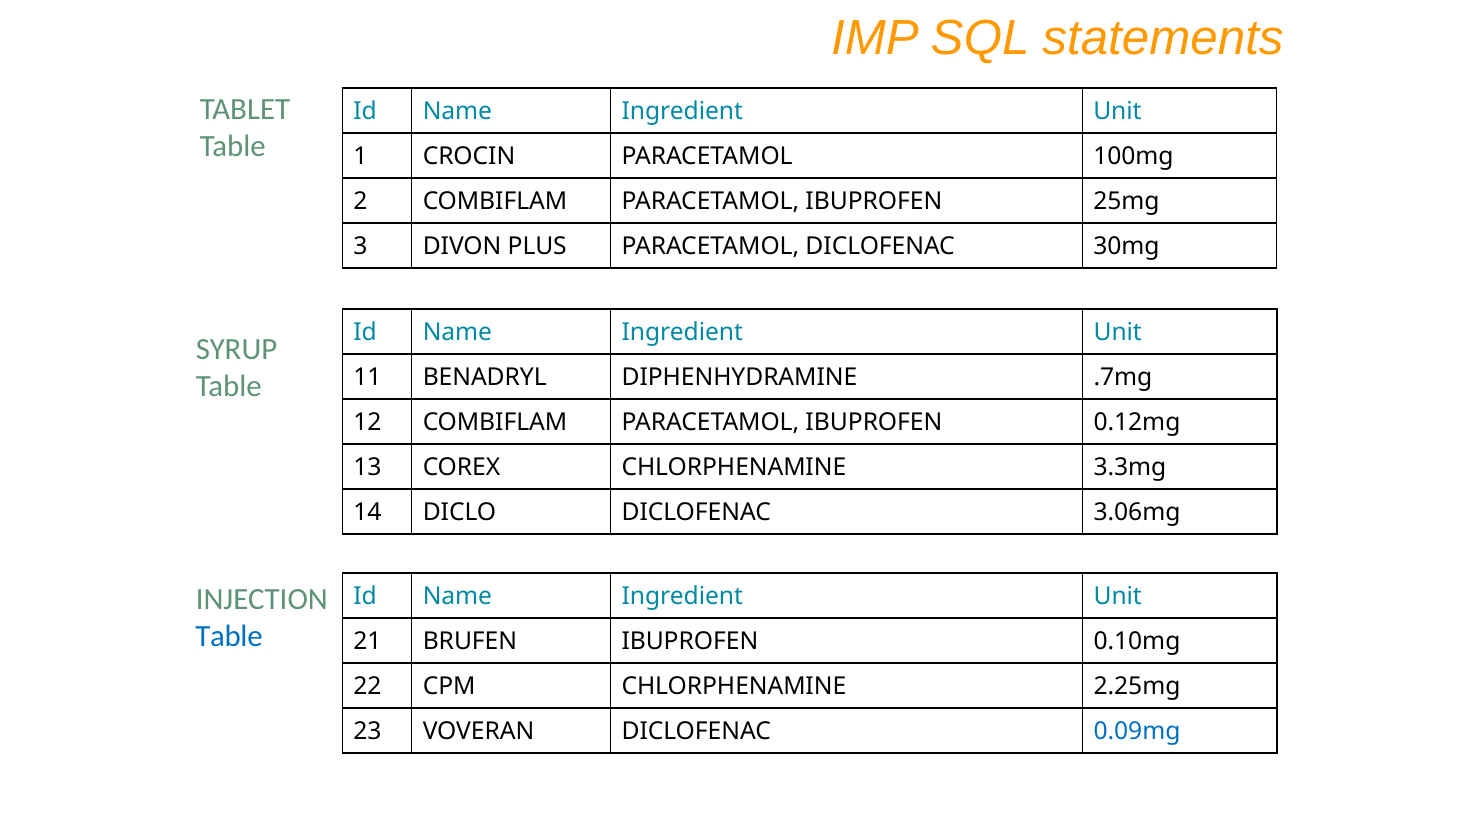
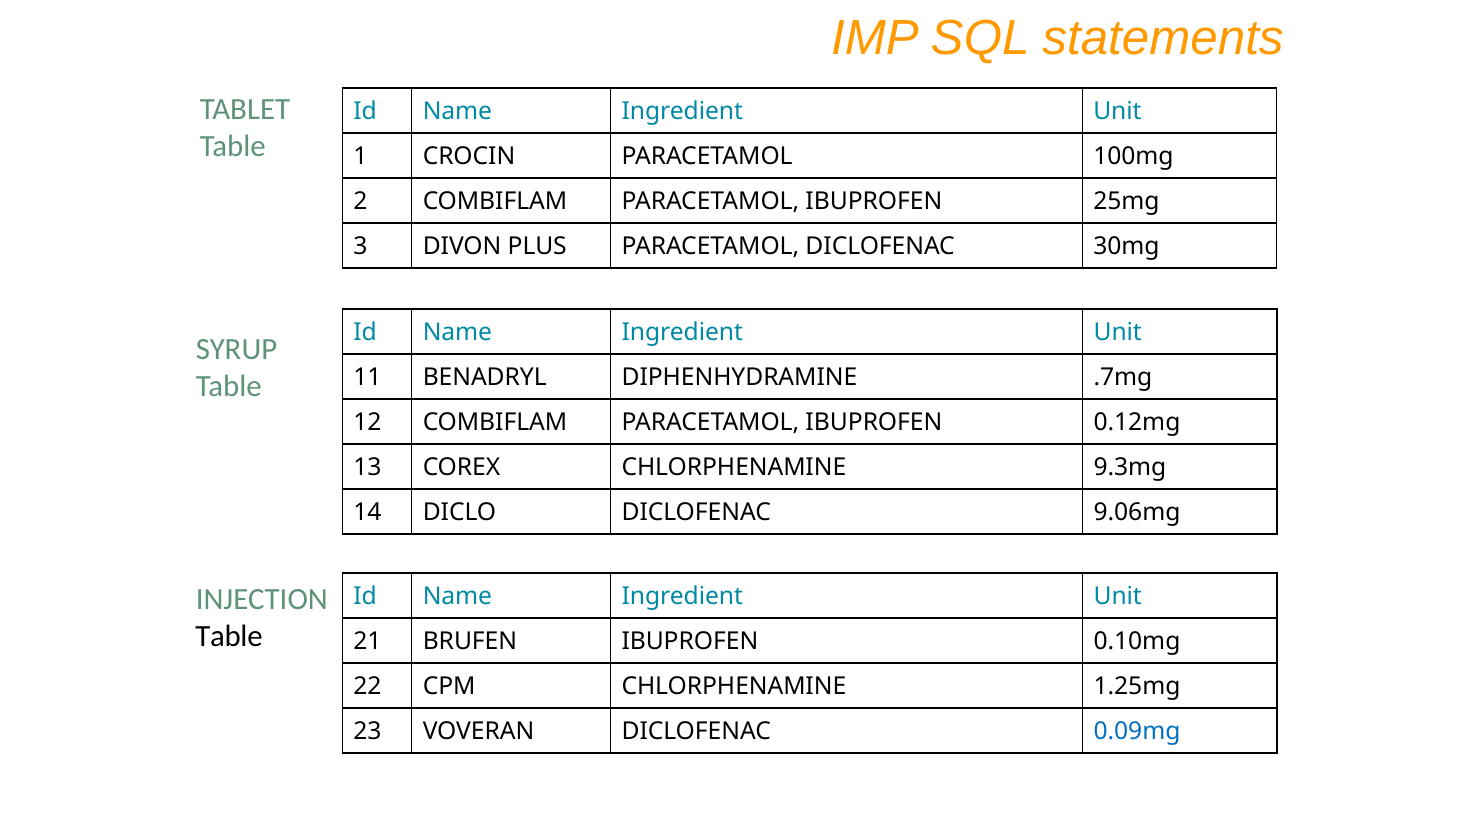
3.3mg: 3.3mg -> 9.3mg (1130, 468)
3.06mg: 3.06mg -> 9.06mg (1137, 513)
Table colour: blue -> black (229, 637)
2.25mg: 2.25mg -> 1.25mg (1137, 687)
